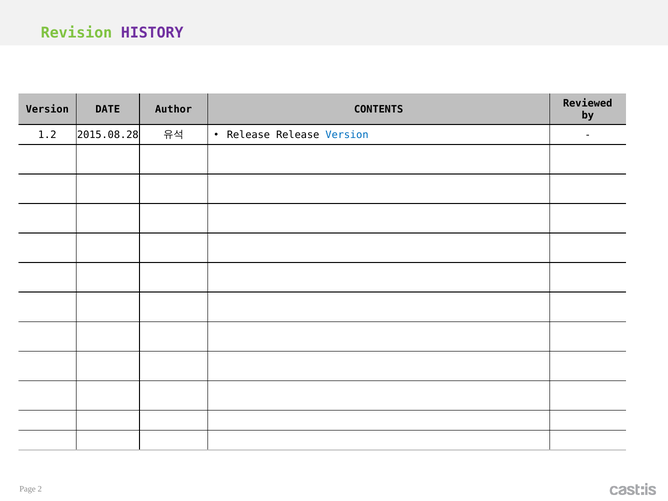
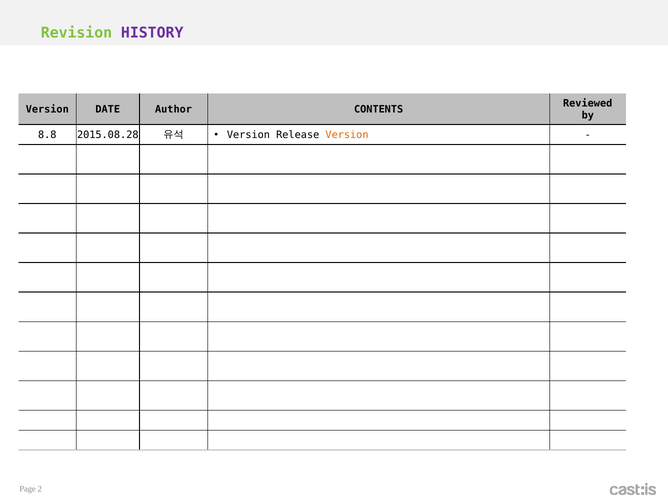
1.2: 1.2 -> 8.8 (47, 135)
Release: Release -> Version (248, 135)
Version colour: blue -> orange (347, 135)
